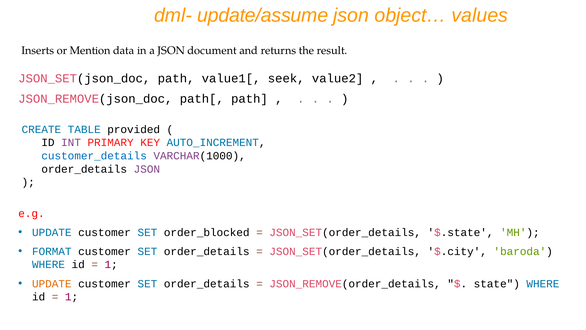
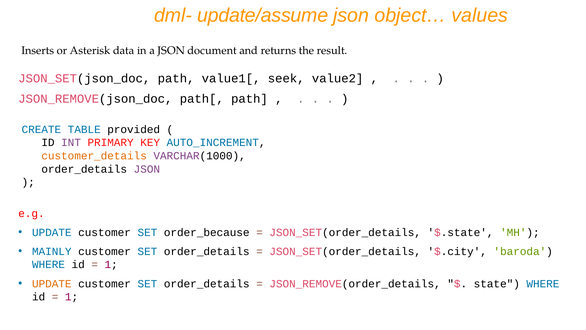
Mention: Mention -> Asterisk (90, 51)
customer_details colour: blue -> orange (94, 156)
order_blocked: order_blocked -> order_because (207, 232)
FORMAT: FORMAT -> MAINLY (52, 251)
